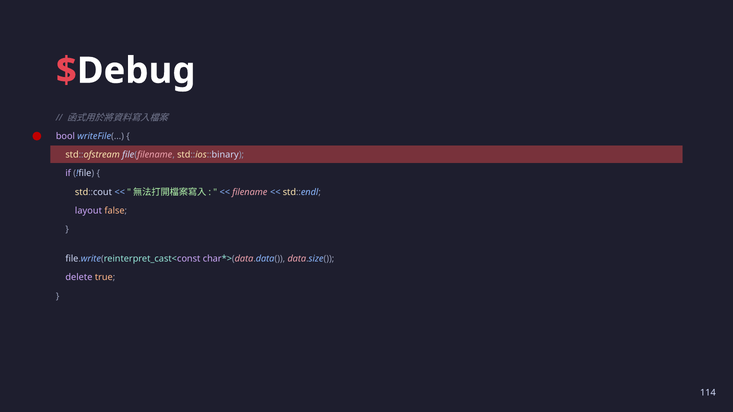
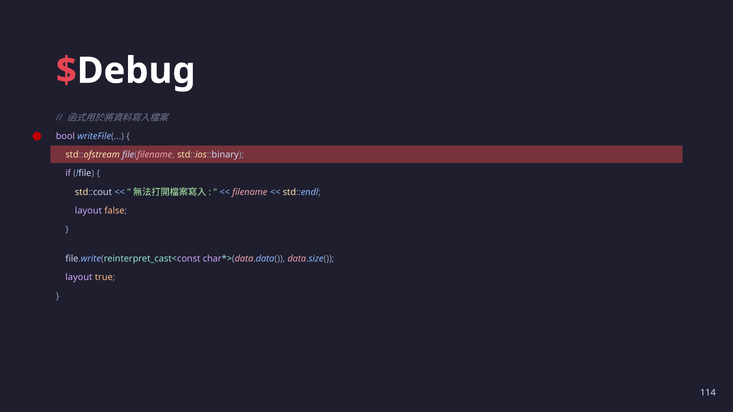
delete: delete -> layout (79, 278)
